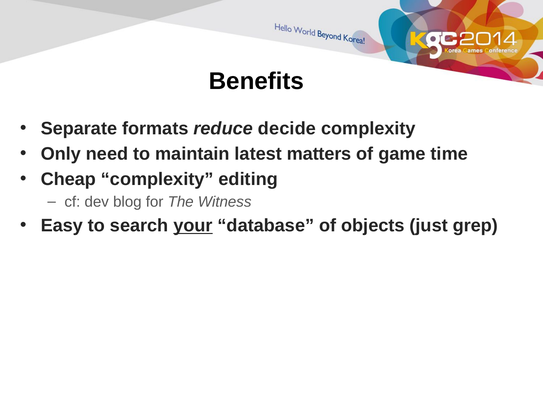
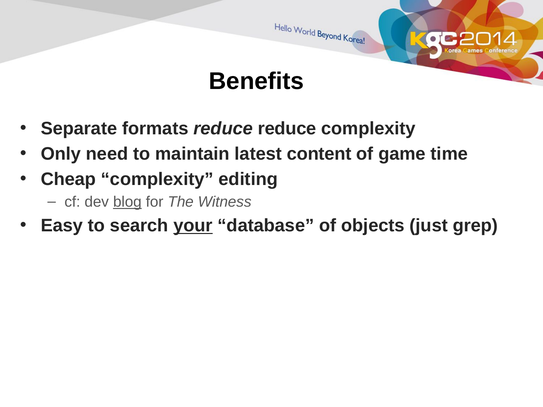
reduce decide: decide -> reduce (287, 129)
matters: matters -> content (319, 154)
blog underline: none -> present (127, 202)
